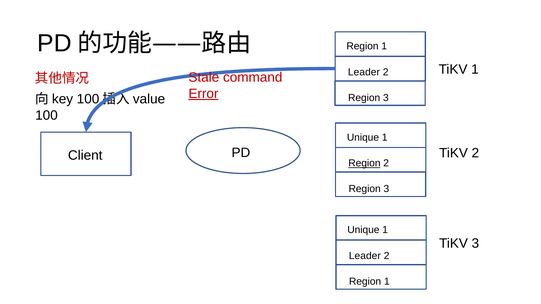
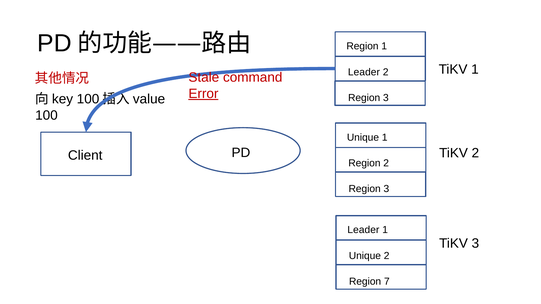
Region underline: present -> none (364, 163)
Unique: Unique -> Leader (363, 230)
Leader: Leader -> Unique (365, 256)
1: 1 -> 7 (387, 282)
